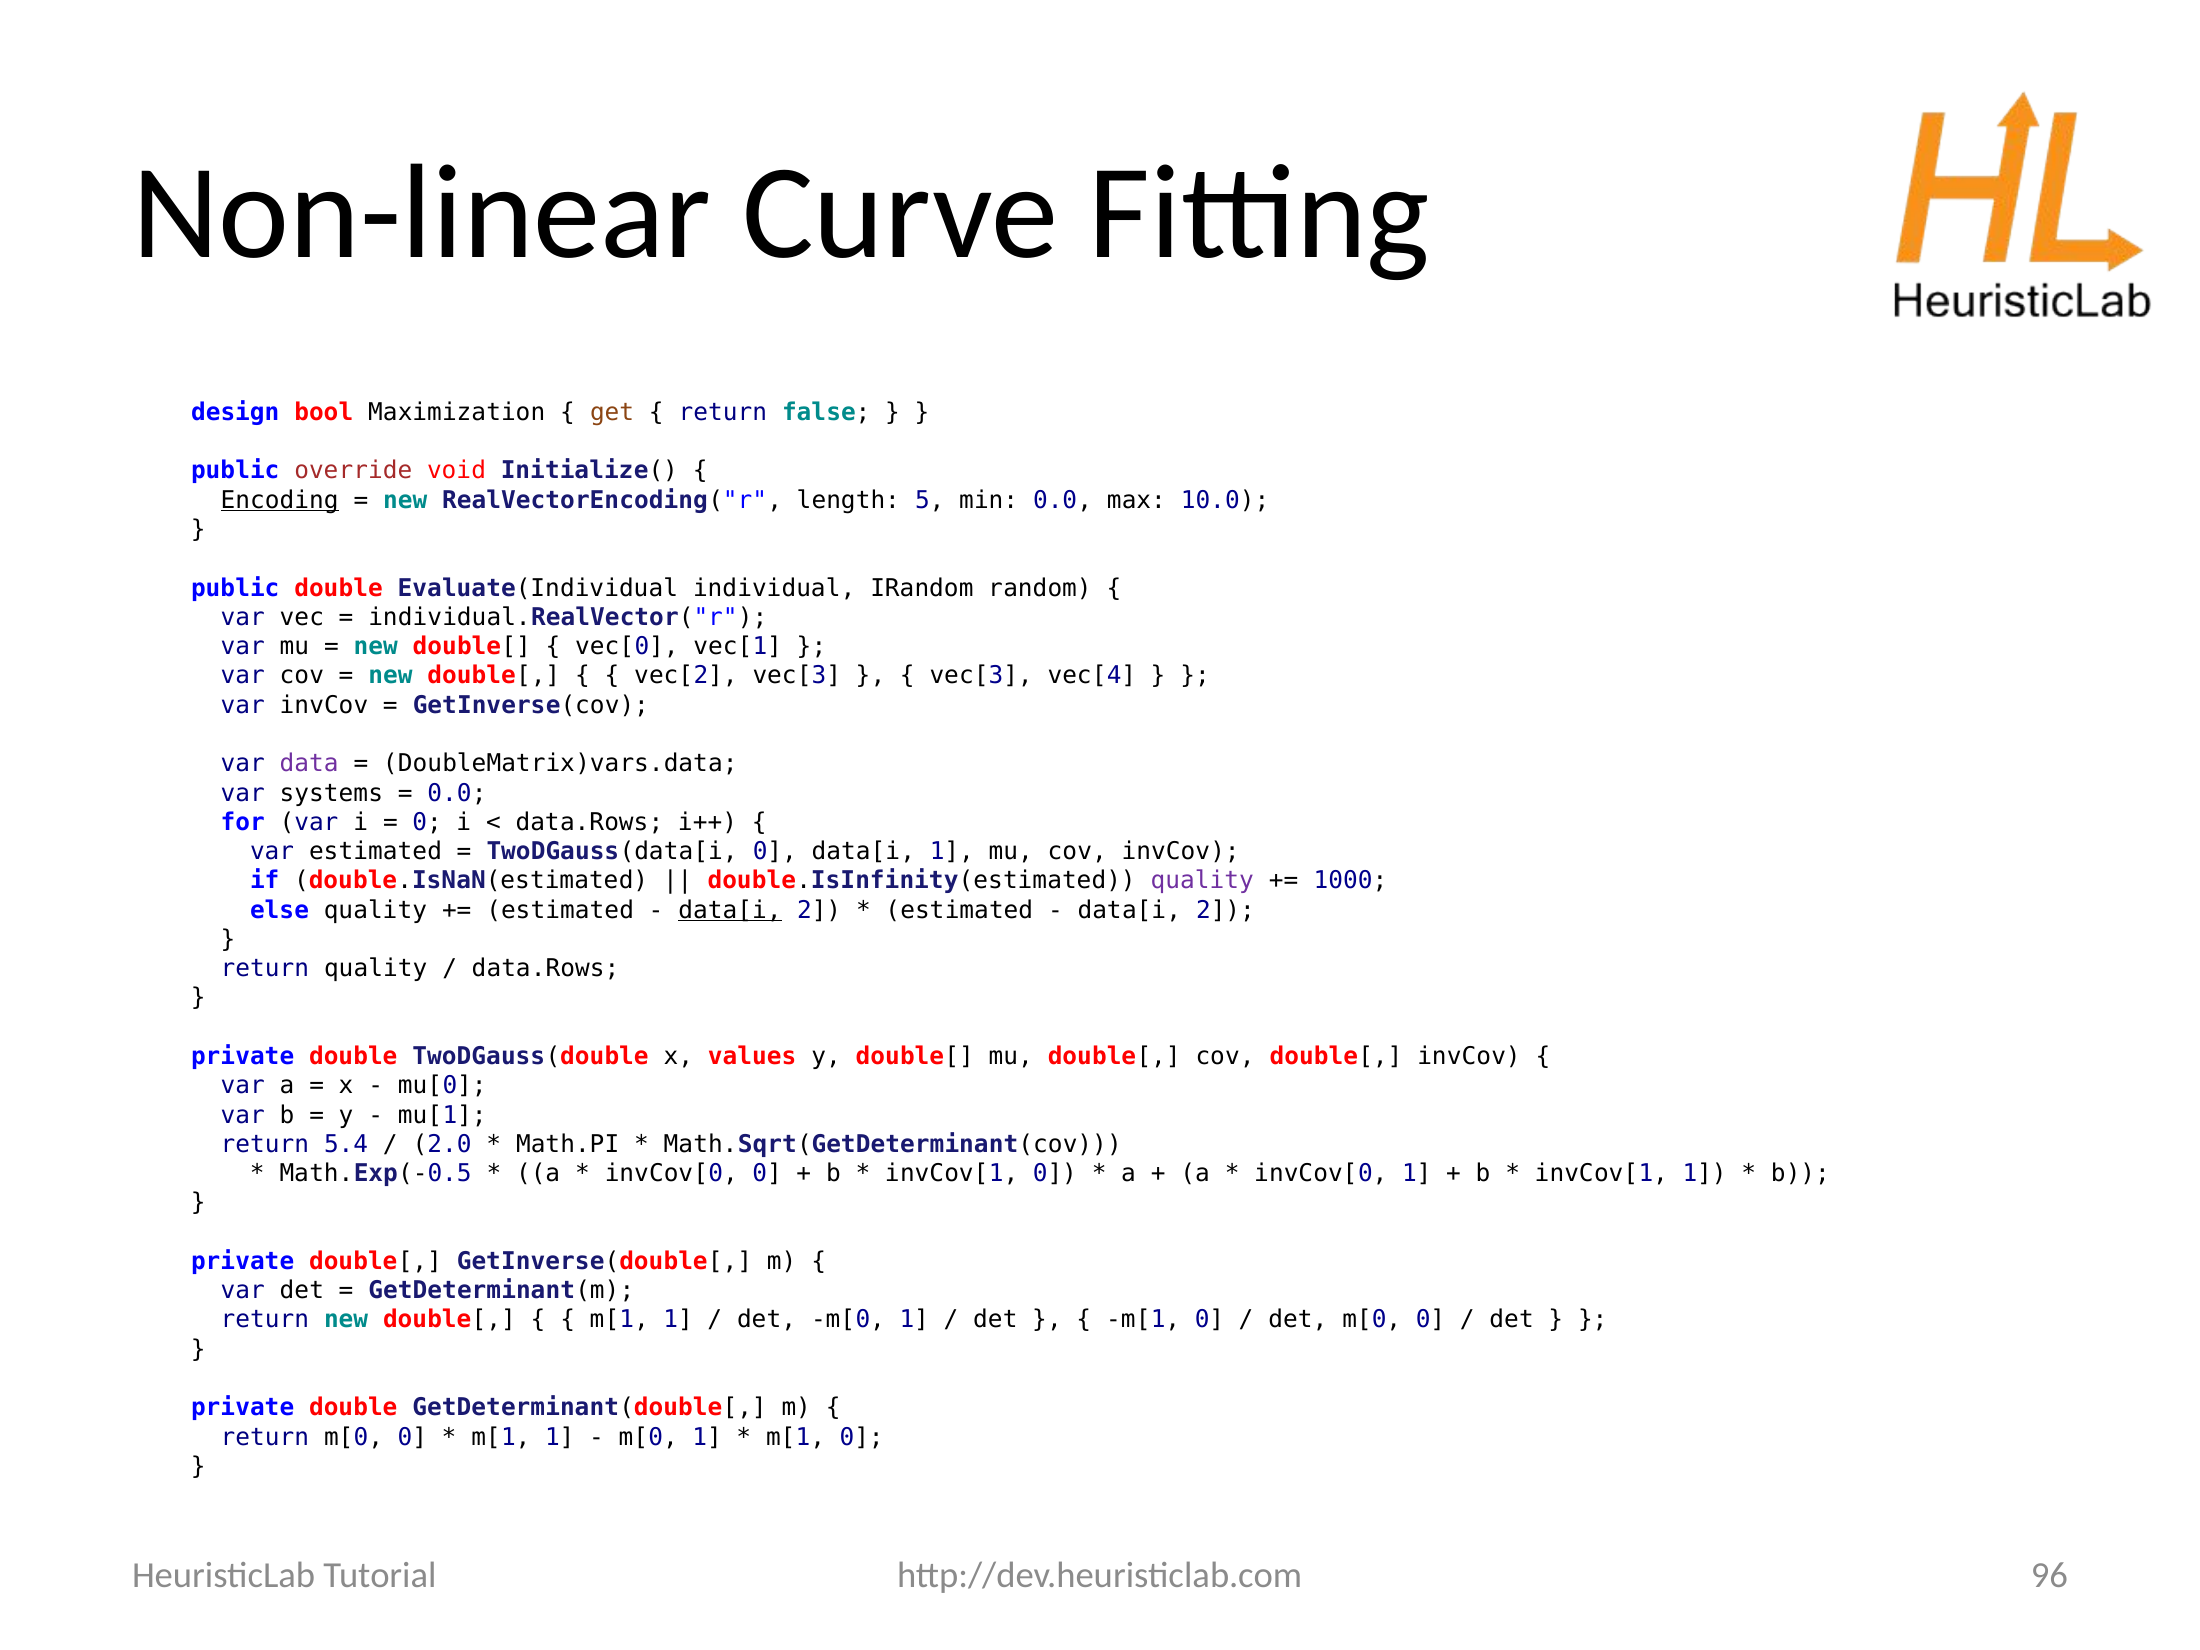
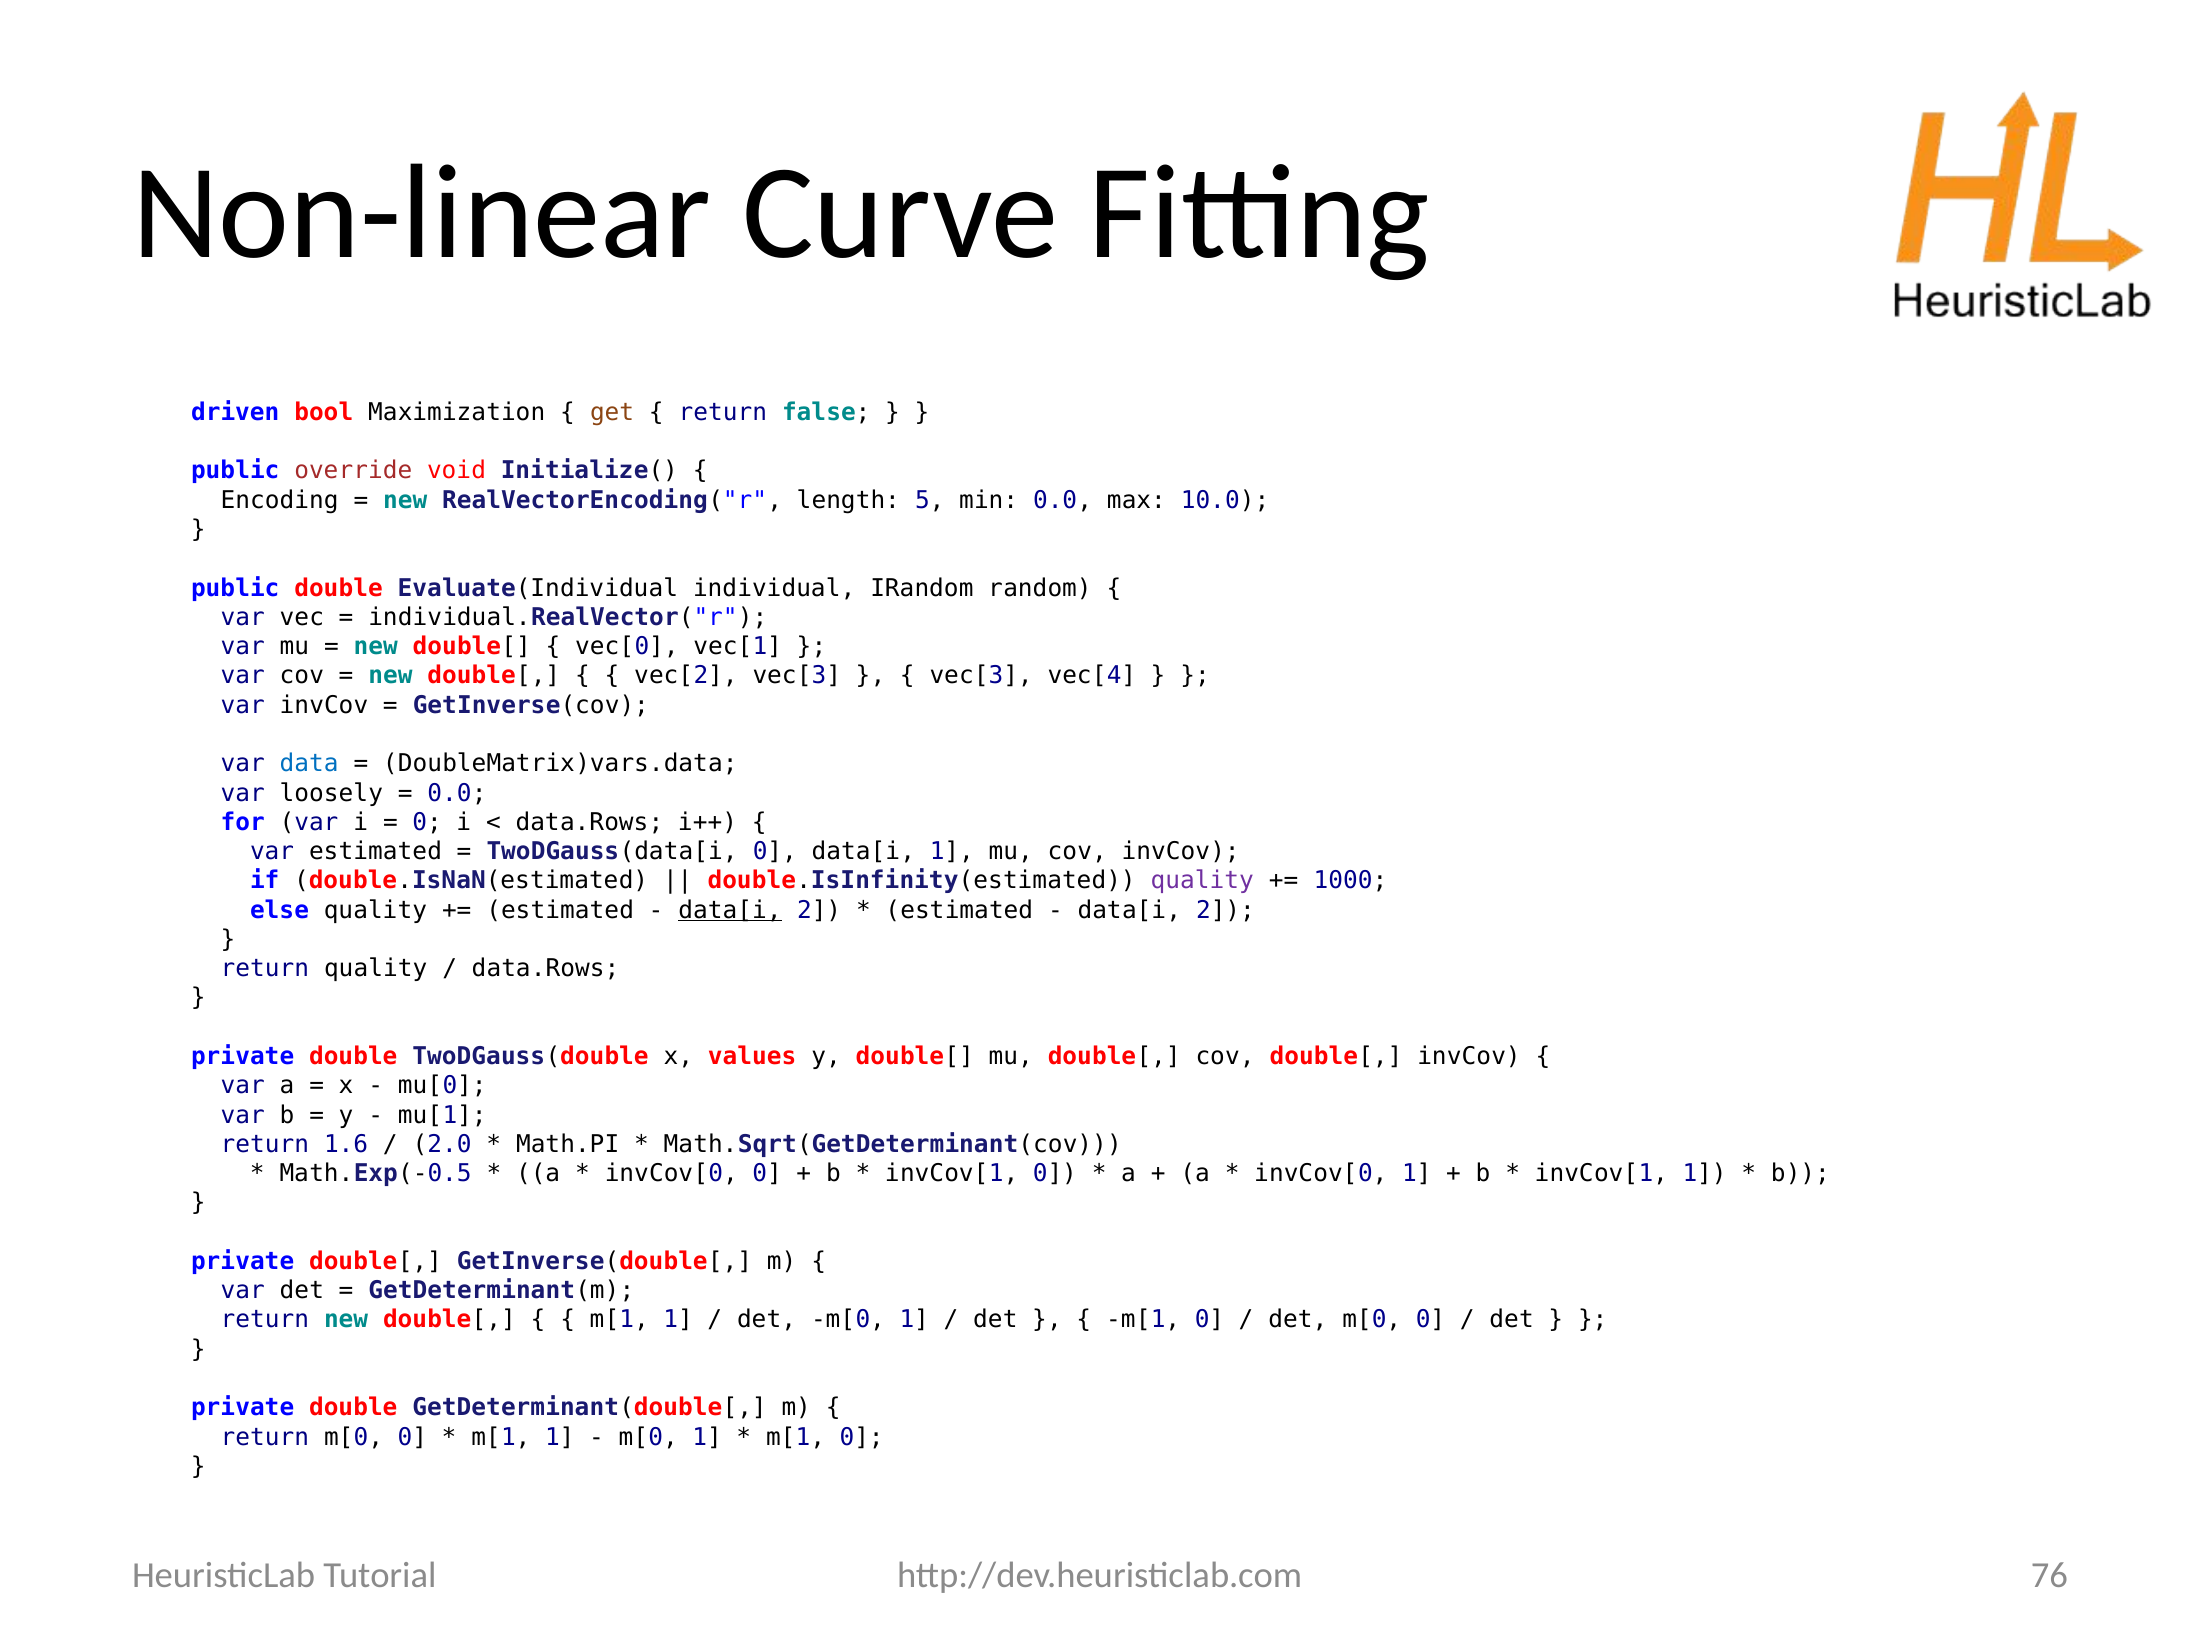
design: design -> driven (235, 412)
Encoding underline: present -> none (280, 500)
data colour: purple -> blue (309, 764)
systems: systems -> loosely (331, 793)
5.4: 5.4 -> 1.6 (346, 1144)
96: 96 -> 76 (2049, 1575)
